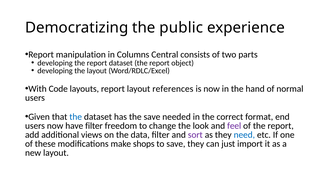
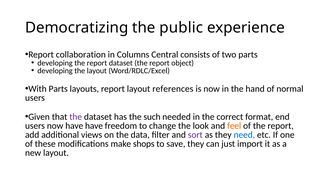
manipulation: manipulation -> collaboration (81, 55)
With Code: Code -> Parts (58, 89)
the colour: blue -> purple (76, 117)
the save: save -> such (152, 117)
have filter: filter -> have (94, 126)
feel colour: purple -> orange (234, 126)
